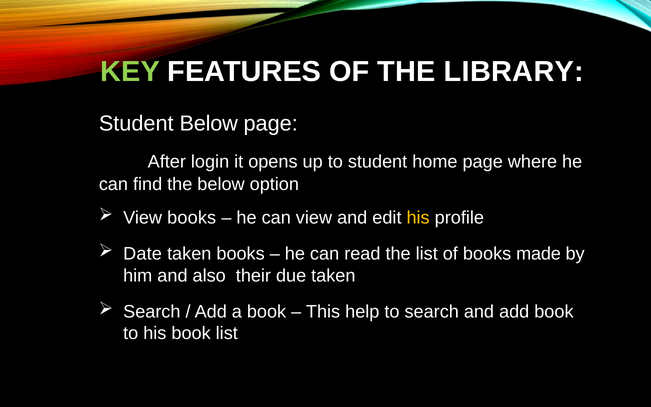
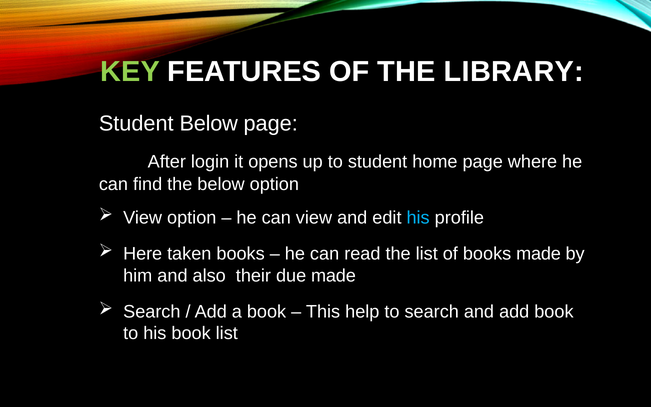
View books: books -> option (192, 218)
his colour: yellow -> light blue (418, 218)
Date: Date -> Here (143, 254)
due taken: taken -> made (333, 275)
